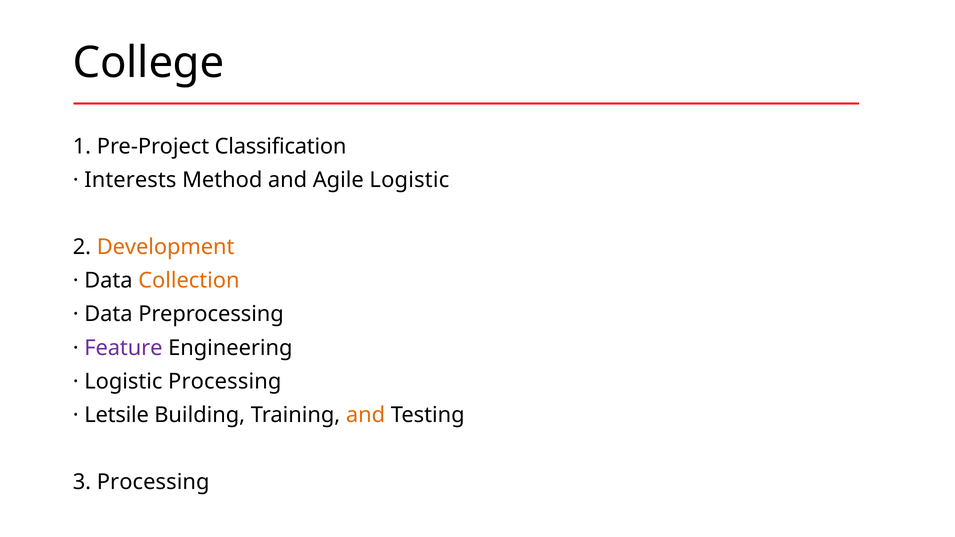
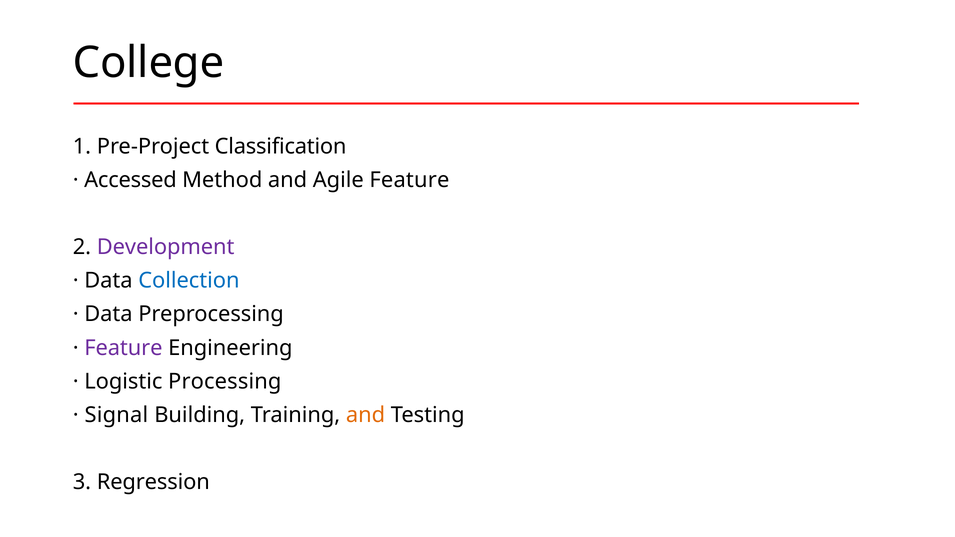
Interests: Interests -> Accessed (130, 180)
Agile Logistic: Logistic -> Feature (409, 180)
Development colour: orange -> purple (166, 247)
Collection colour: orange -> blue (189, 281)
Letsile: Letsile -> Signal (116, 415)
3 Processing: Processing -> Regression (153, 482)
